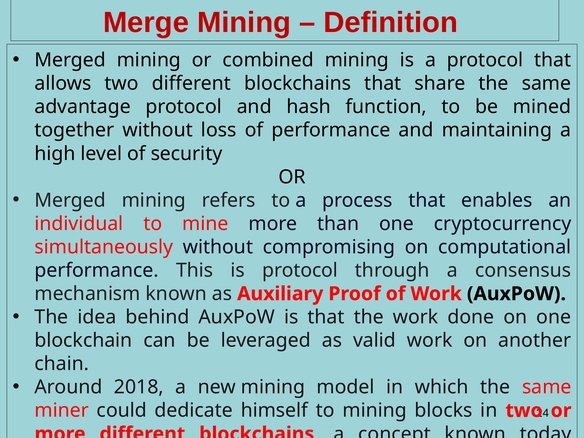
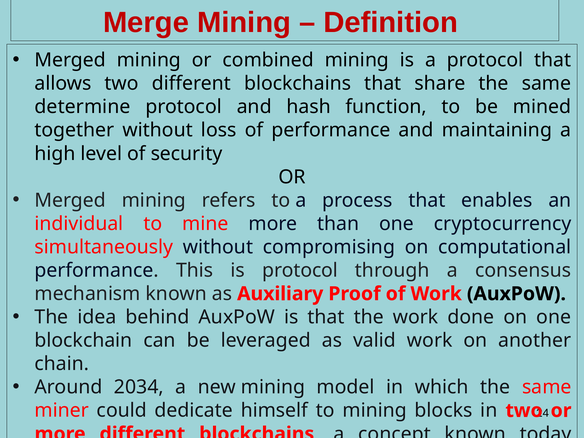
advantage: advantage -> determine (83, 107)
2018: 2018 -> 2034 (139, 387)
